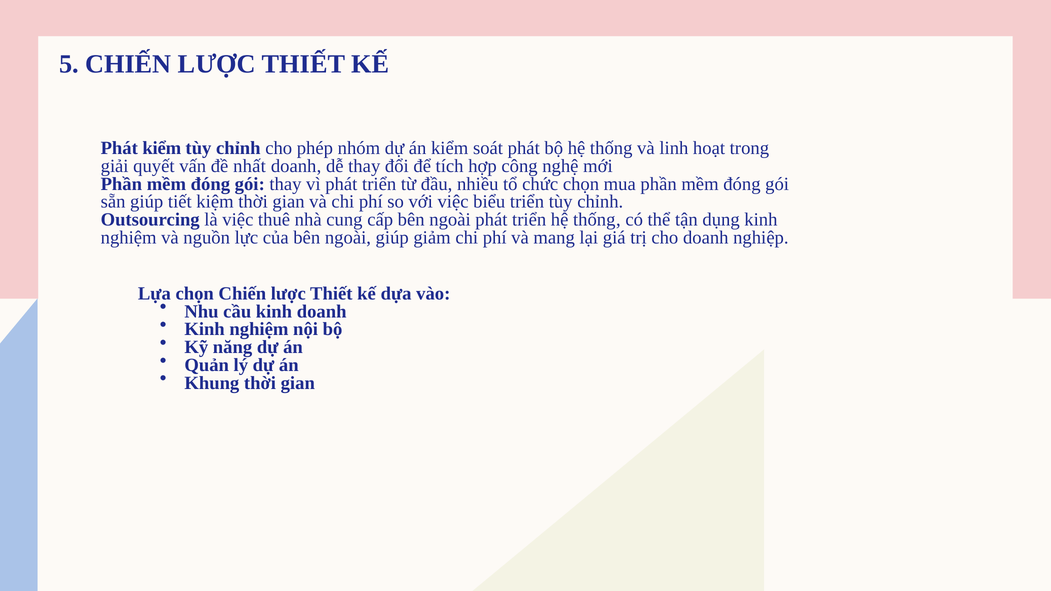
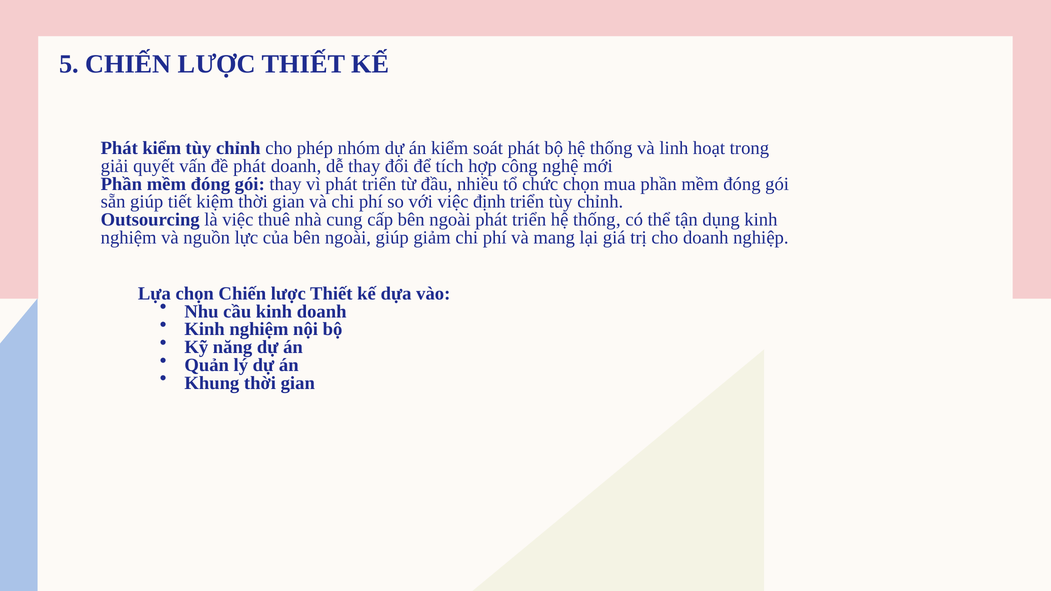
đề nhất: nhất -> phát (250, 166)
biểu: biểu -> định (489, 202)
